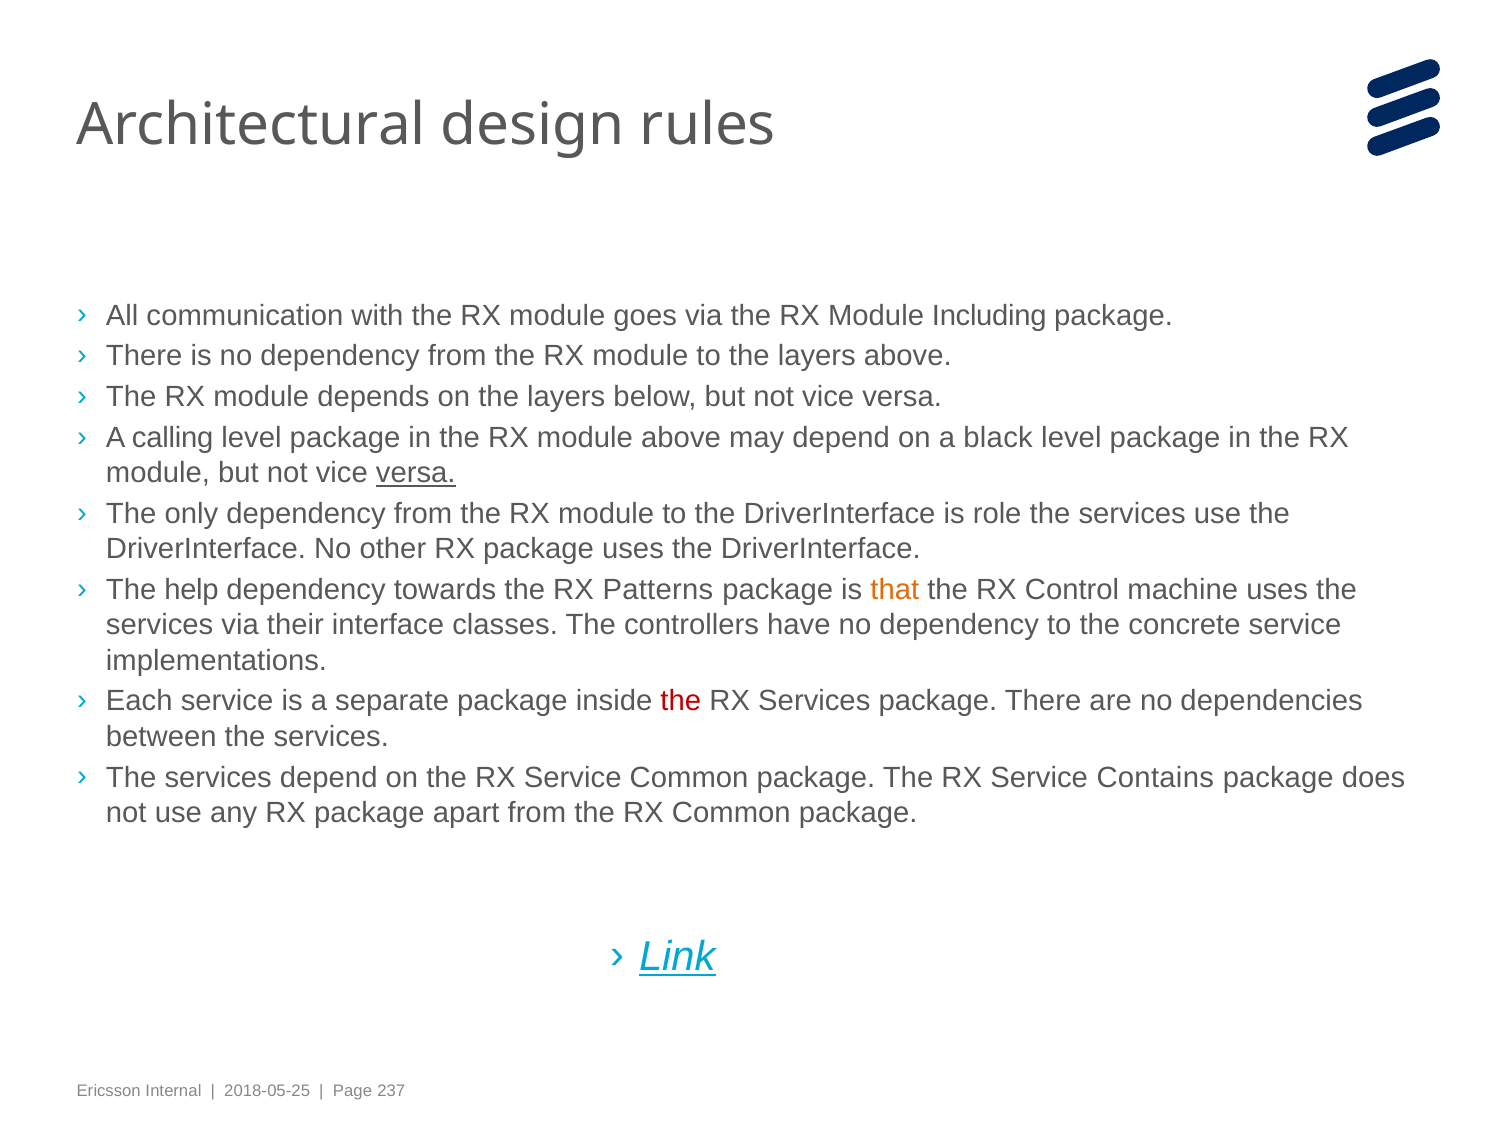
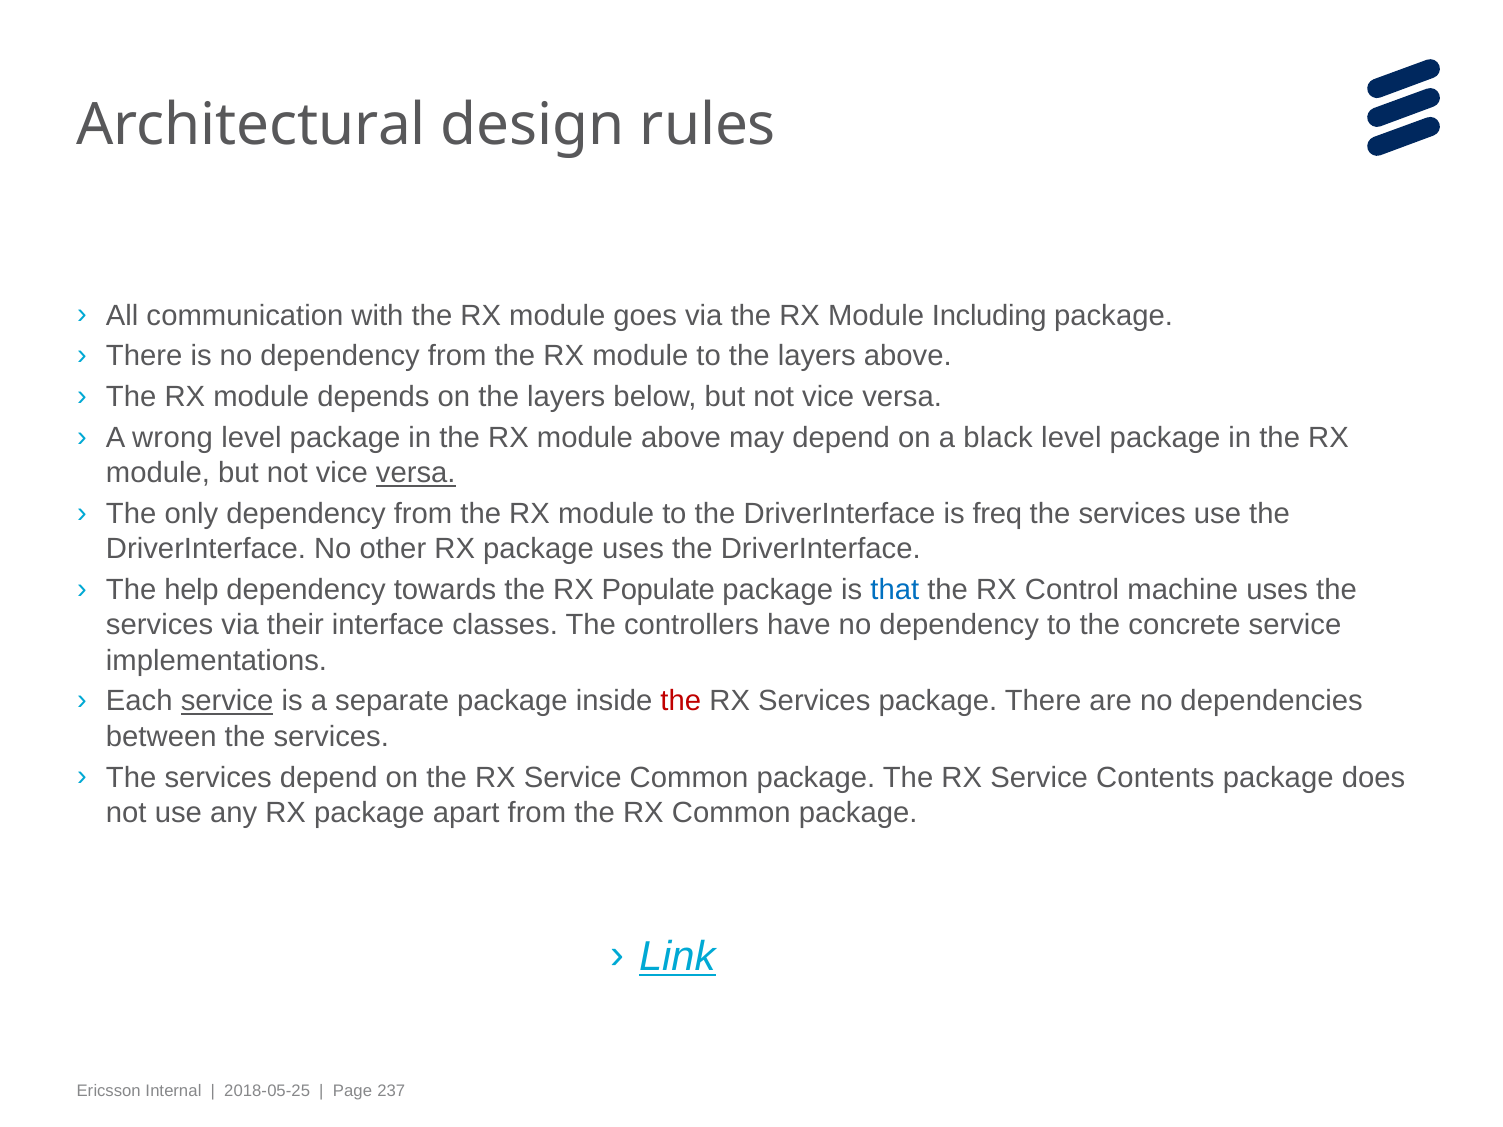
calling: calling -> wrong (172, 438)
role: role -> freq (997, 514)
Patterns: Patterns -> Populate (658, 590)
that colour: orange -> blue (895, 590)
service underline: none -> present (227, 701)
Contains: Contains -> Contents (1155, 778)
